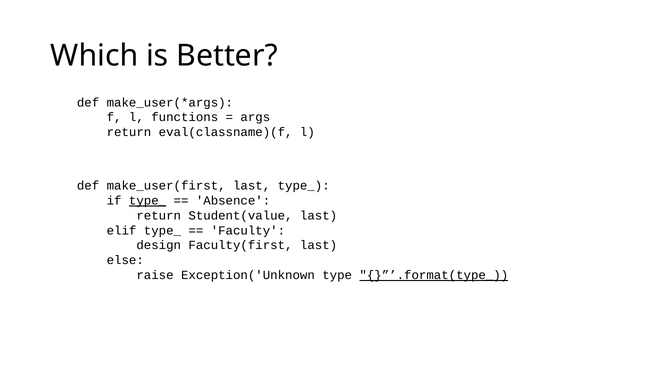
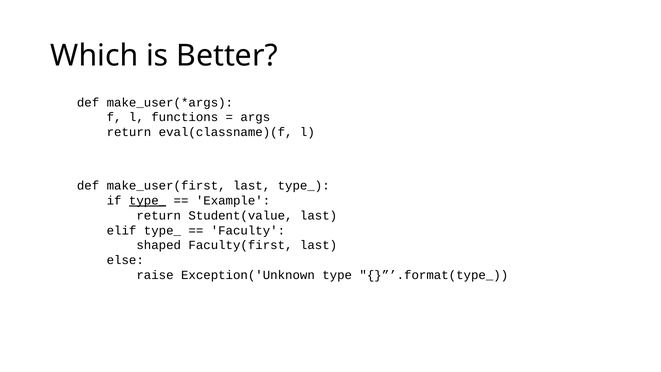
Absence: Absence -> Example (233, 201)
design: design -> shaped (159, 245)
}”’.format(type_ underline: present -> none (434, 275)
